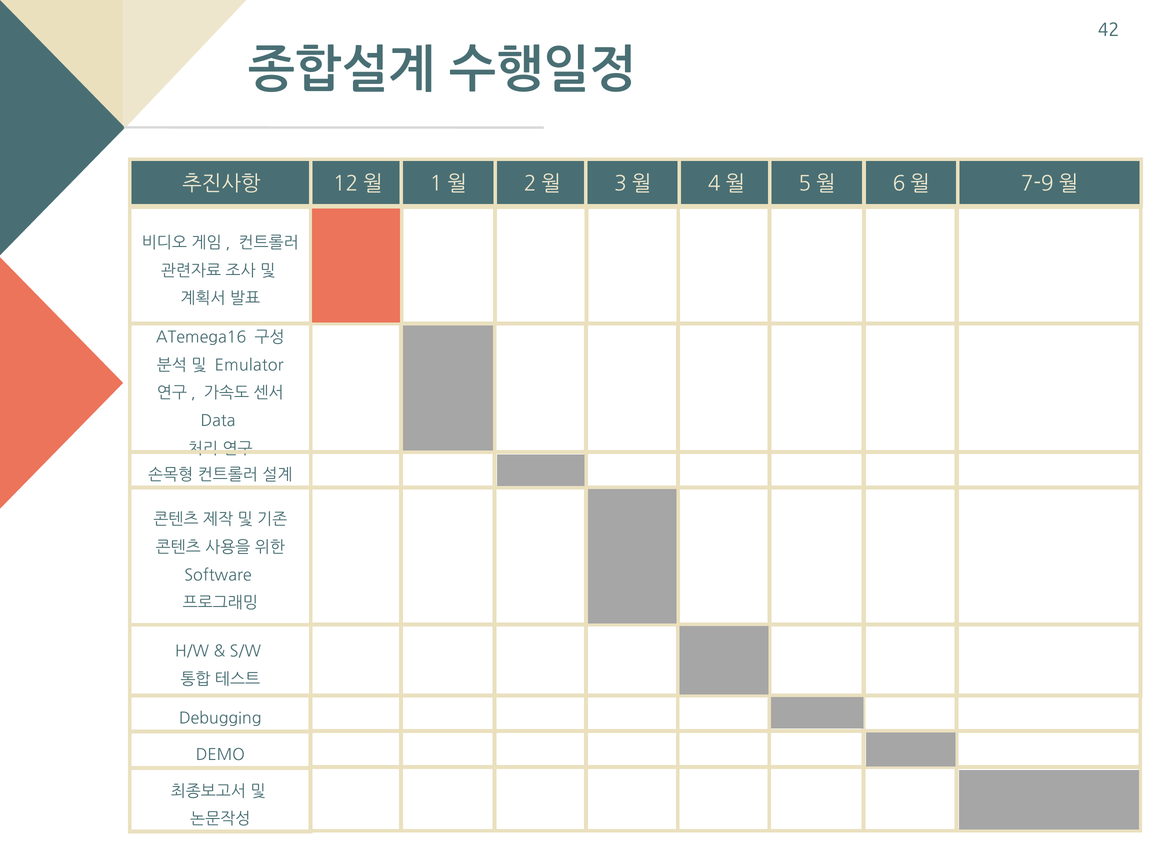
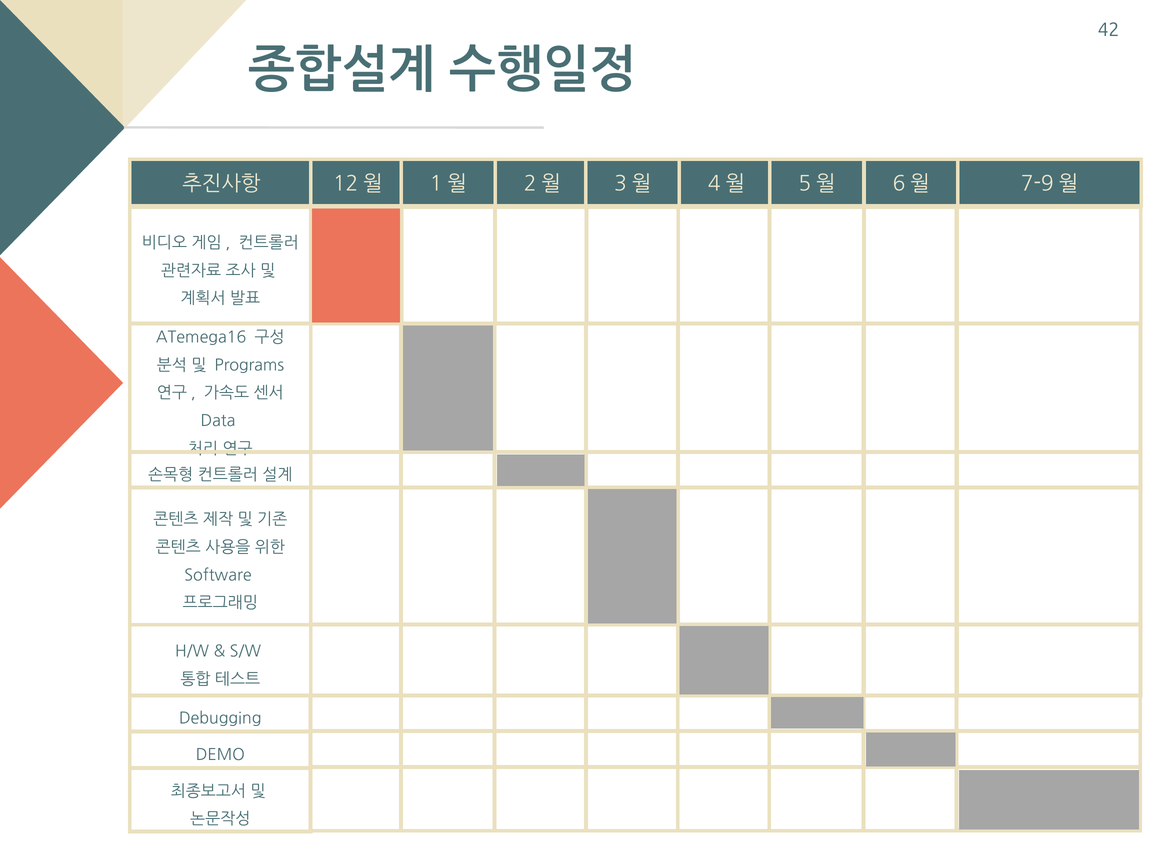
Emulator: Emulator -> Programs (249, 365)
